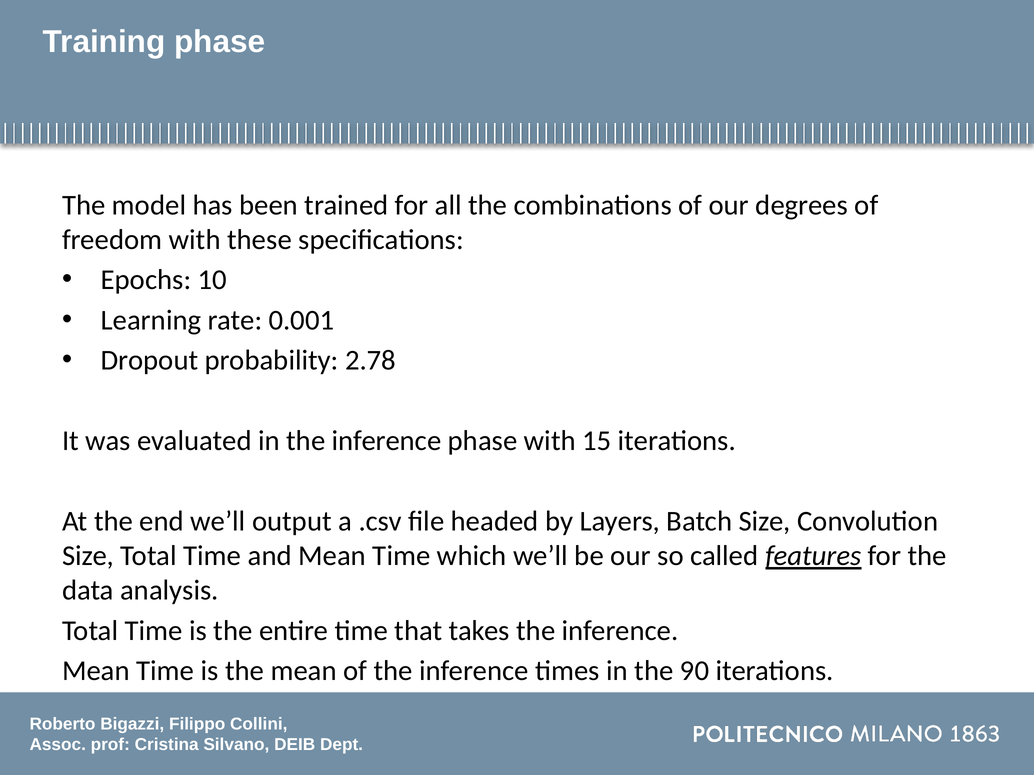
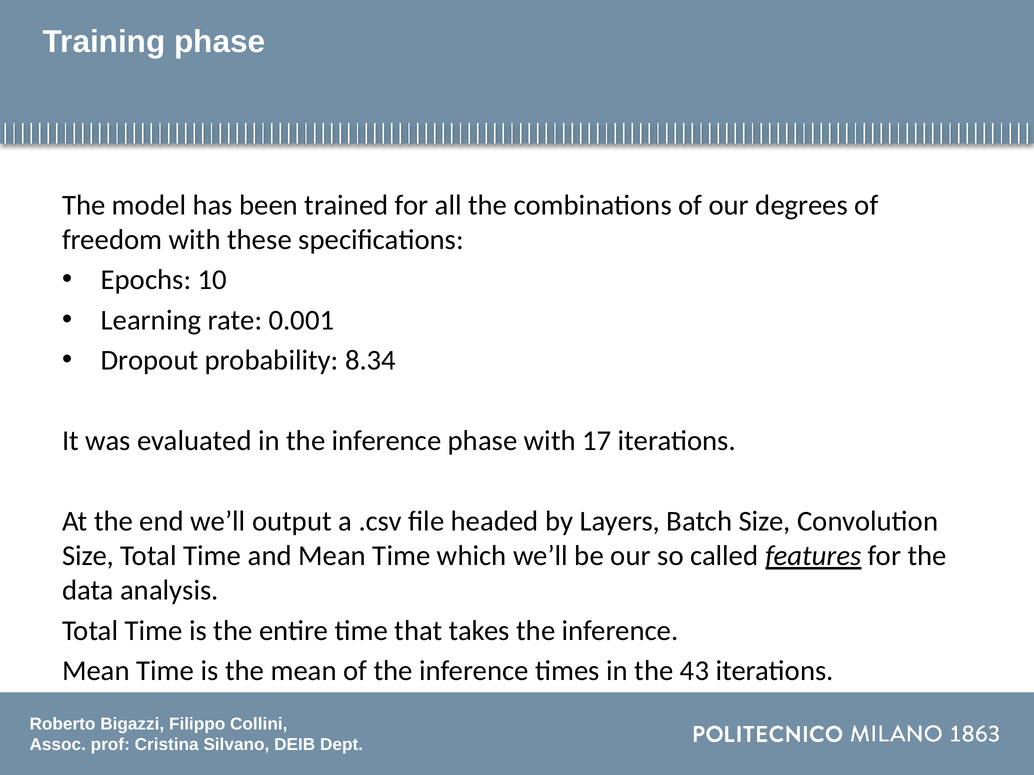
2.78: 2.78 -> 8.34 (371, 361)
15: 15 -> 17 (597, 441)
90: 90 -> 43 (695, 671)
